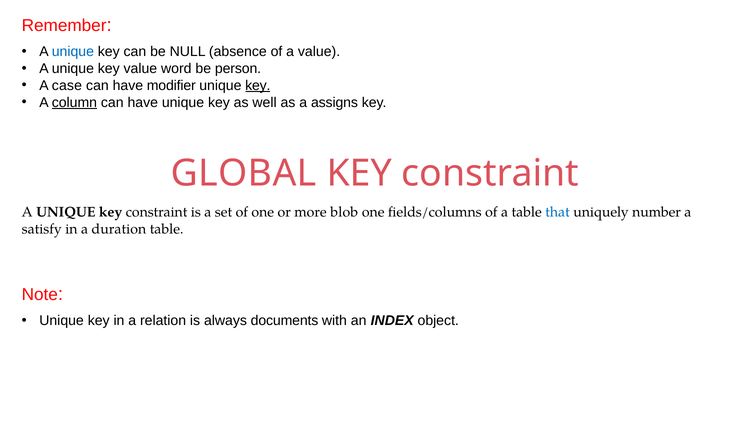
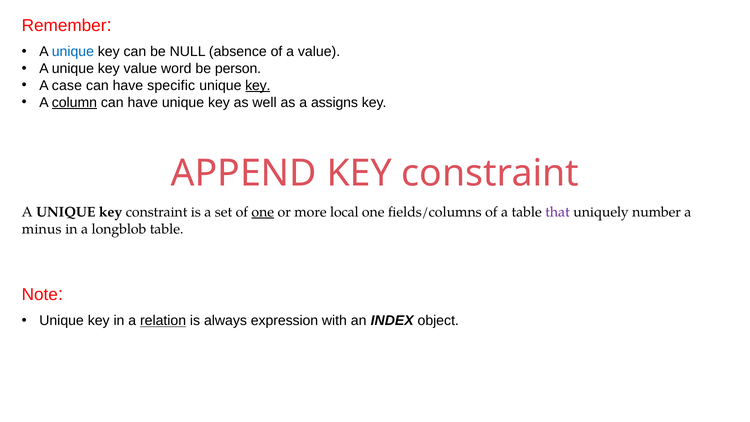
modifier: modifier -> specific (171, 86)
GLOBAL: GLOBAL -> APPEND (244, 173)
one underline: none -> present (263, 212)
blob: blob -> local (344, 212)
that colour: blue -> purple (558, 212)
satisfy: satisfy -> minus (42, 229)
duration: duration -> longblob (119, 229)
relation underline: none -> present (163, 321)
documents: documents -> expression (284, 321)
